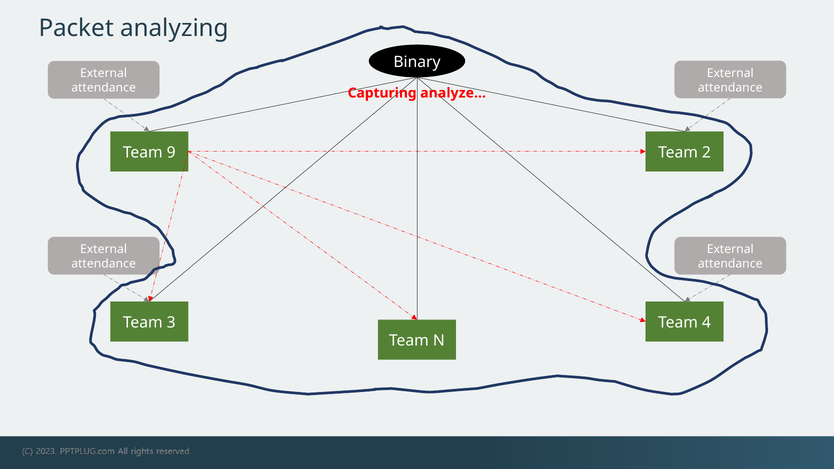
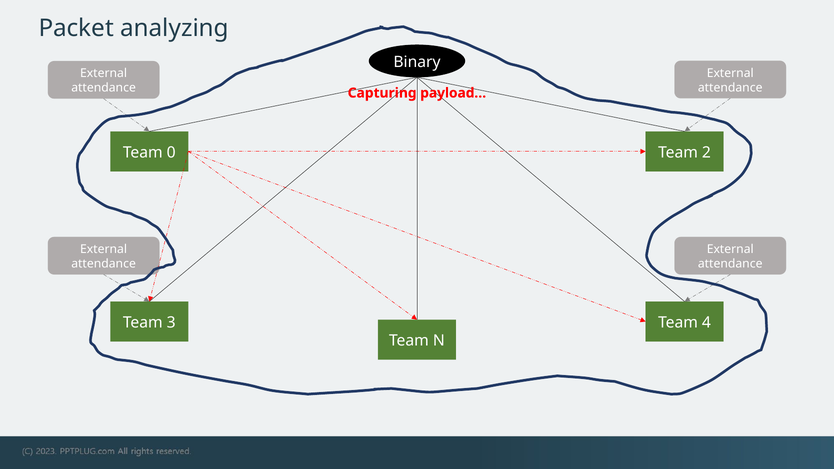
analyze…: analyze… -> payload… (453, 93)
9: 9 -> 0 (171, 153)
